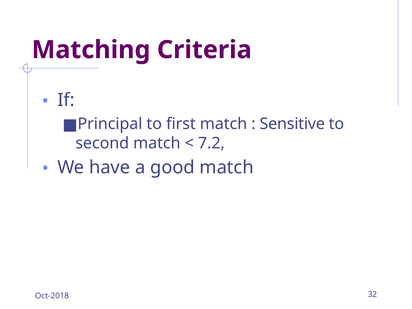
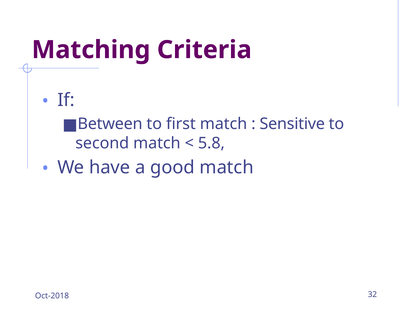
Principal: Principal -> Between (110, 124)
7.2: 7.2 -> 5.8 (211, 143)
